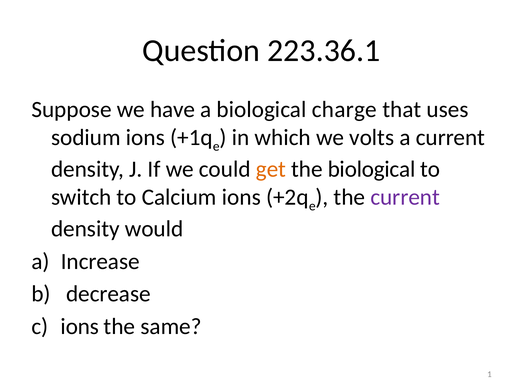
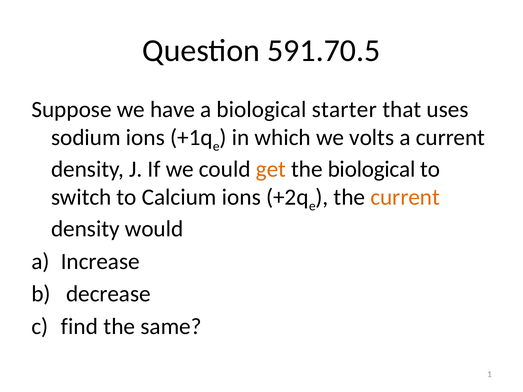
223.36.1: 223.36.1 -> 591.70.5 (324, 51)
charge: charge -> starter (344, 110)
current colour: purple -> orange (405, 197)
ions: ions -> find (79, 327)
